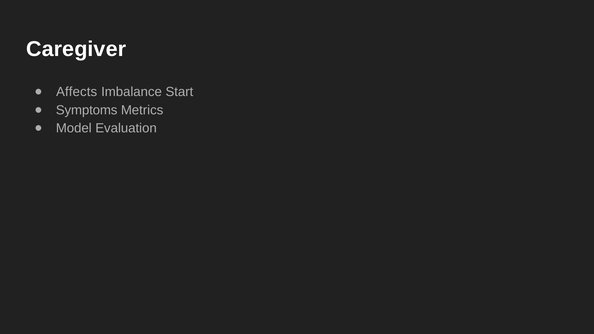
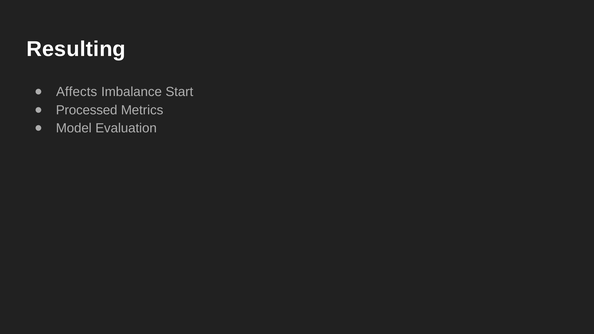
Caregiver: Caregiver -> Resulting (76, 49)
Symptoms: Symptoms -> Processed (87, 110)
